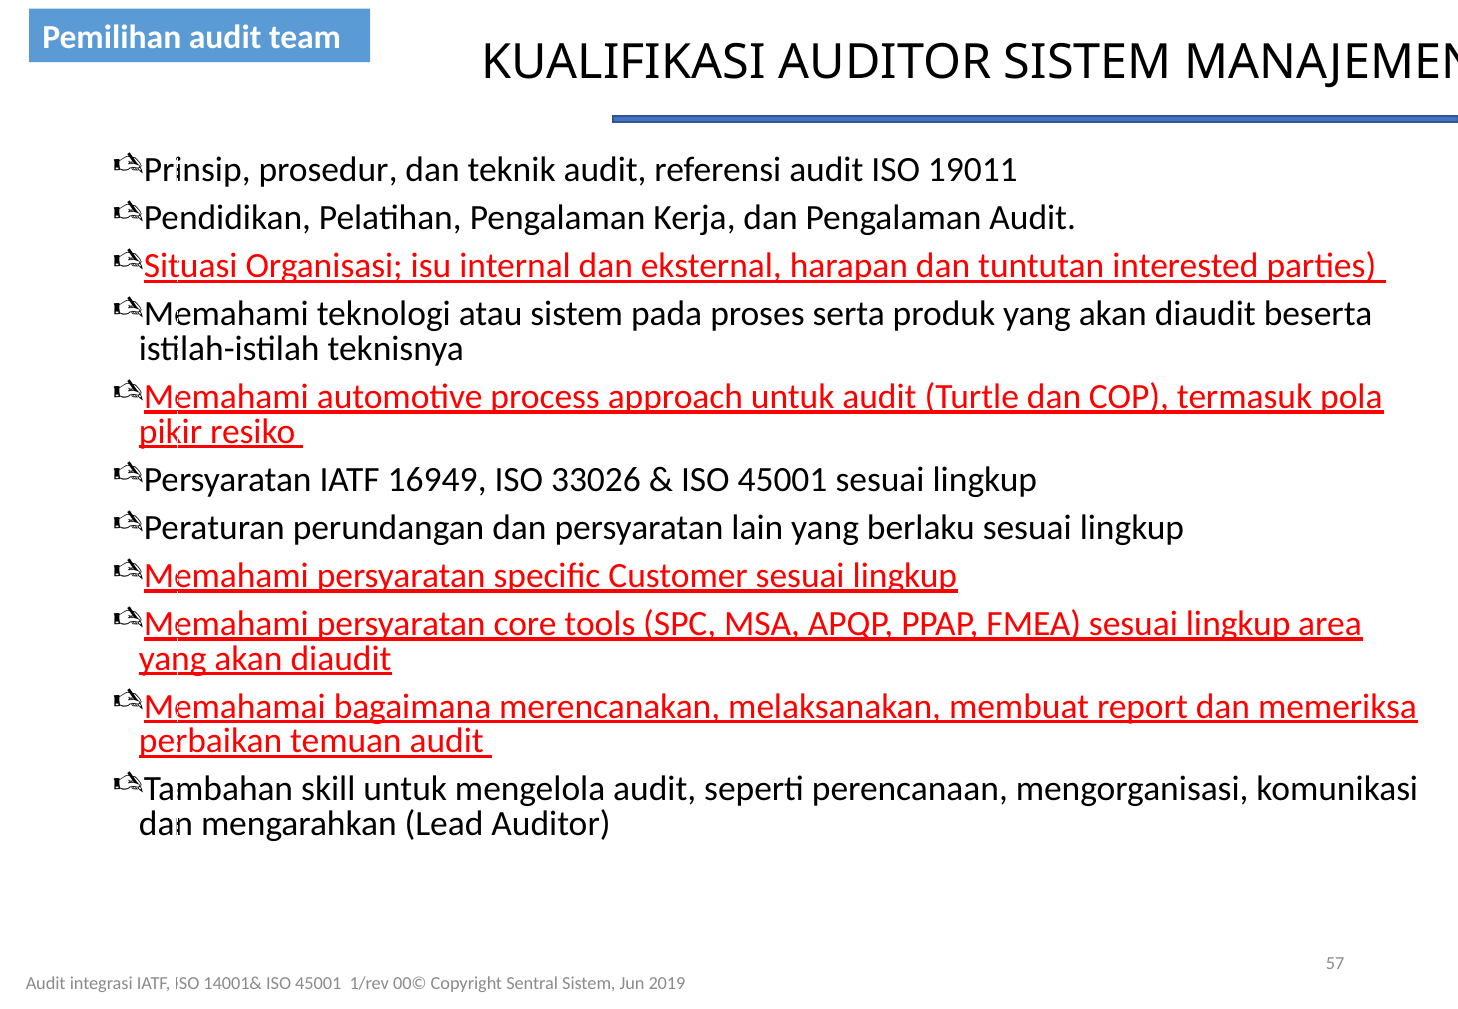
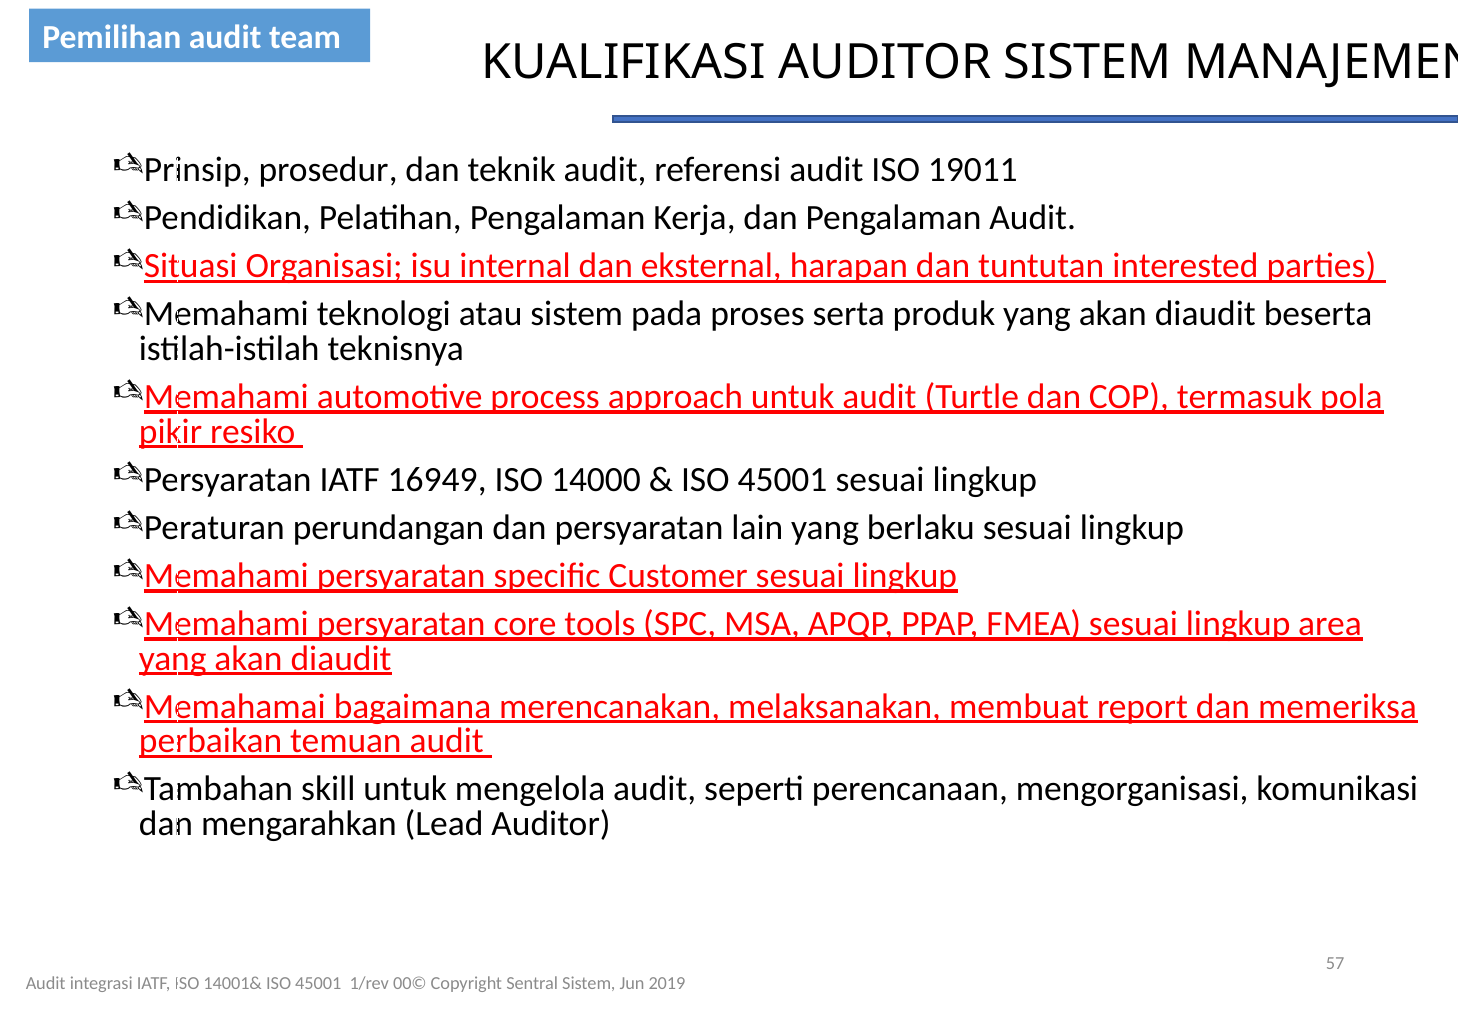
33026: 33026 -> 14000 (596, 480)
